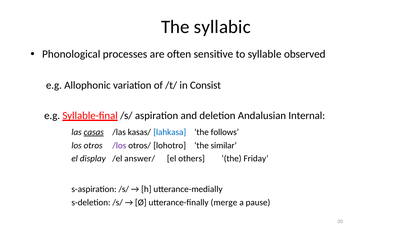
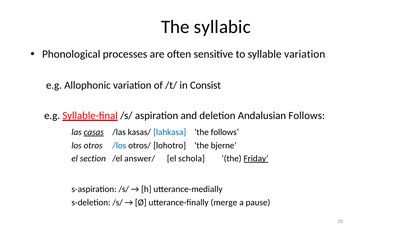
syllable observed: observed -> variation (305, 54)
Andalusian Internal: Internal -> Follows (307, 116)
/los colour: purple -> blue (119, 146)
similar: similar -> bjerne (224, 146)
display: display -> section (93, 159)
others: others -> schola (192, 159)
Friday underline: none -> present (256, 159)
